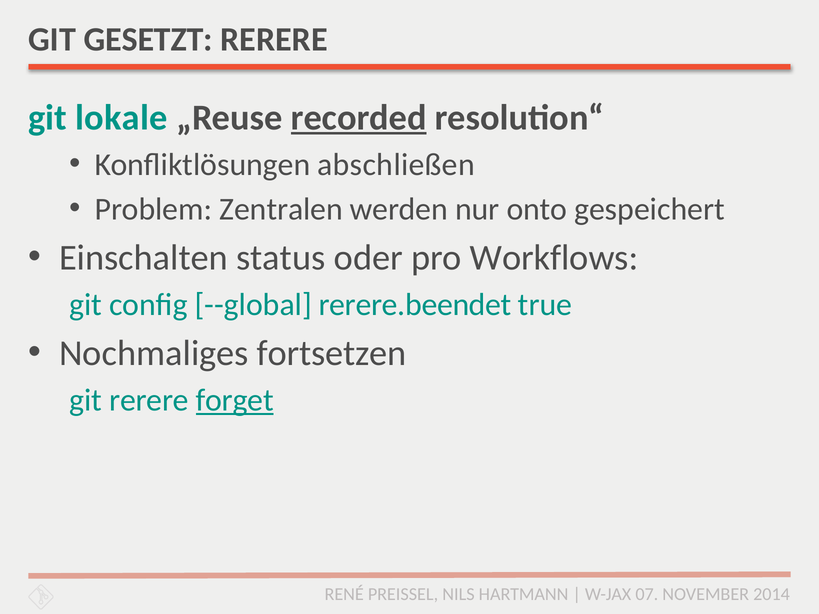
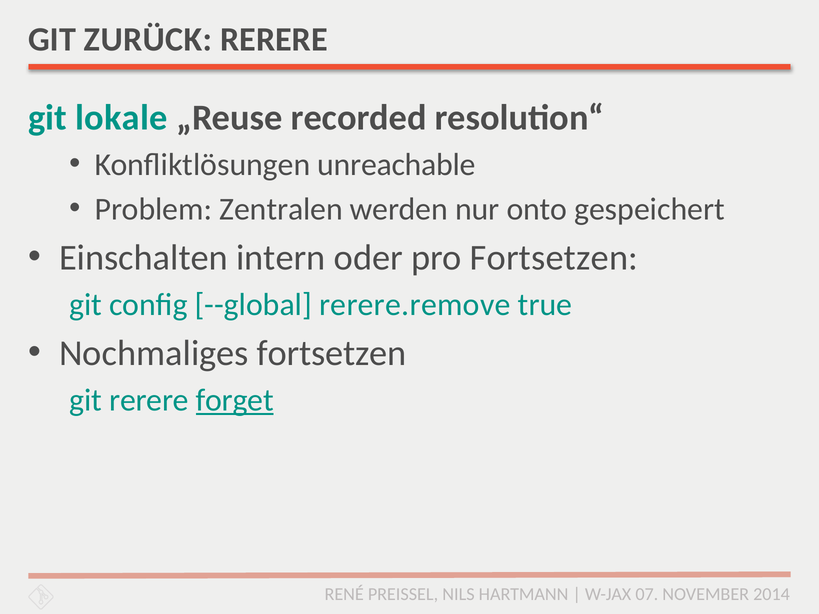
GESETZT: GESETZT -> ZURÜCK (148, 39)
recorded underline: present -> none (359, 118)
abschließen: abschließen -> unreachable (396, 165)
status: status -> intern (281, 258)
pro Workflows: Workflows -> Fortsetzen (554, 258)
rerere.beendet: rerere.beendet -> rerere.remove (415, 305)
